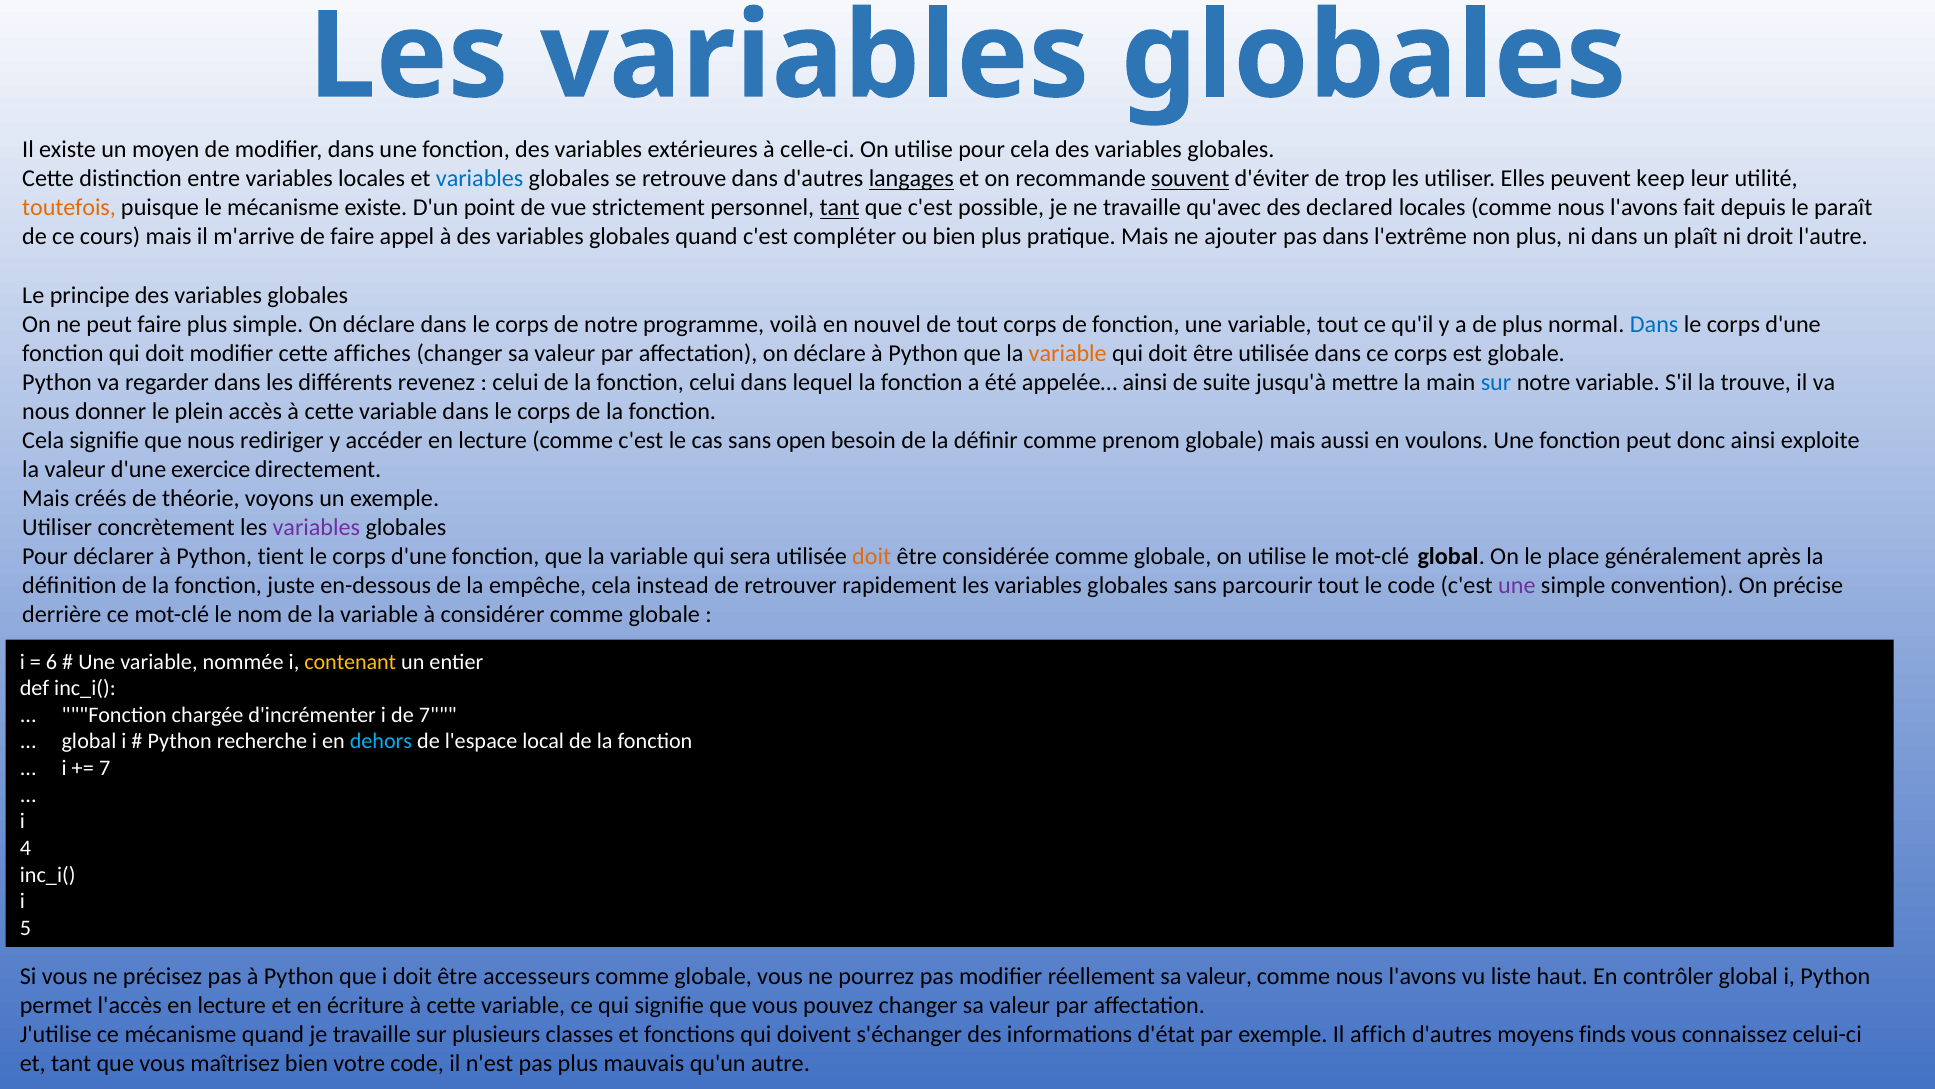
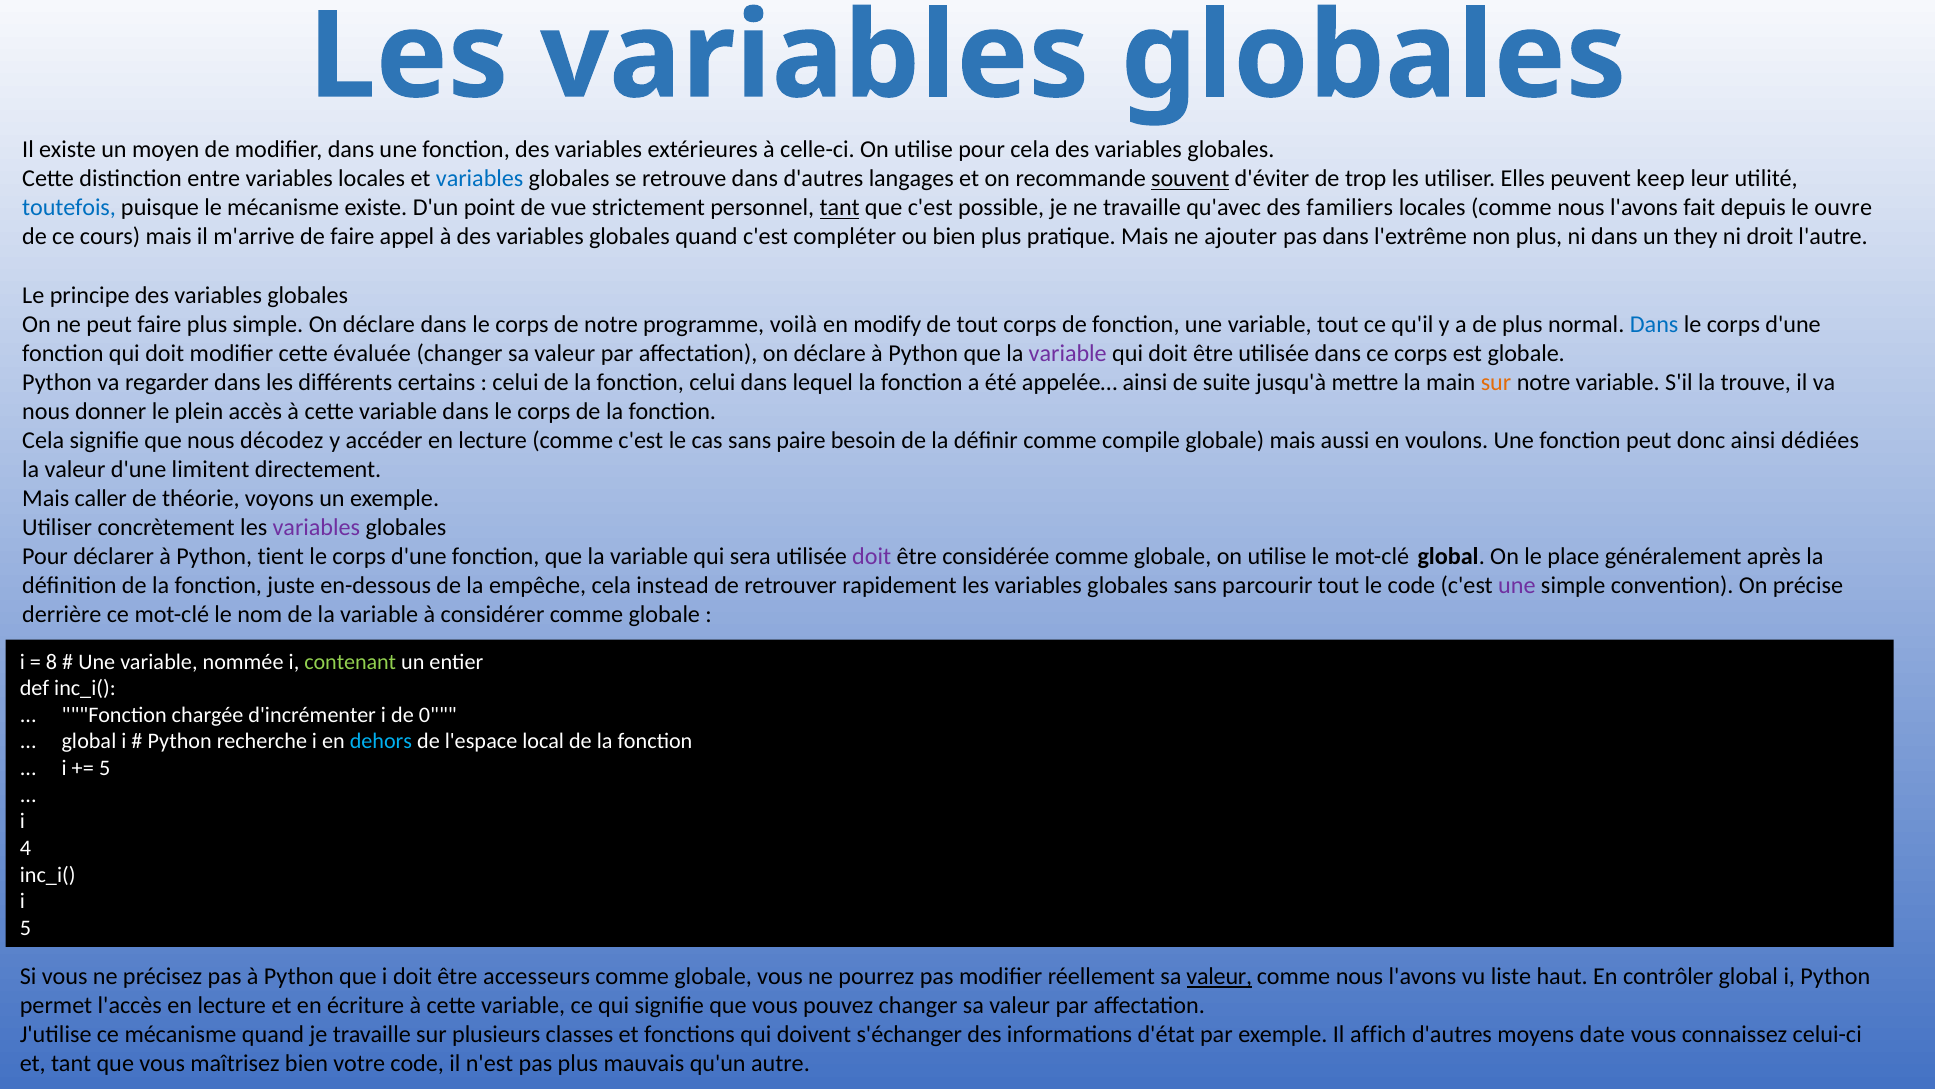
langages underline: present -> none (911, 179)
toutefois colour: orange -> blue (69, 208)
declared: declared -> familiers (1350, 208)
paraît: paraît -> ouvre (1843, 208)
plaît: plaît -> they (1696, 237)
nouvel: nouvel -> modify (887, 324)
affiches: affiches -> évaluée (372, 353)
variable colour: orange -> purple (1068, 353)
revenez: revenez -> certains (437, 382)
sur colour: blue -> orange (1496, 382)
rediriger: rediriger -> décodez (282, 440)
open: open -> paire (801, 440)
prenom: prenom -> compile (1141, 440)
exploite: exploite -> dédiées (1820, 440)
exercice: exercice -> limitent (210, 469)
créés: créés -> caller (101, 498)
doit colour: orange -> purple (872, 556)
6: 6 -> 8 (52, 661)
contenant colour: yellow -> light green (350, 661)
de 7: 7 -> 0 (438, 715)
7: 7 -> 5 (105, 768)
valeur underline: none -> present (1219, 976)
finds: finds -> date (1602, 1034)
